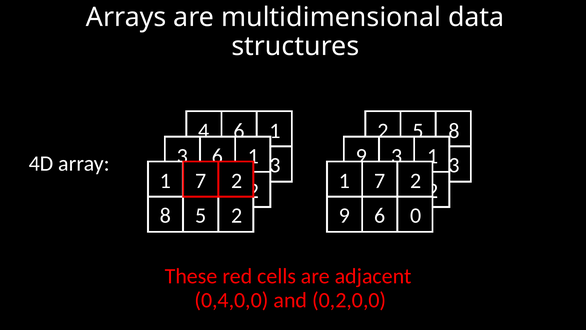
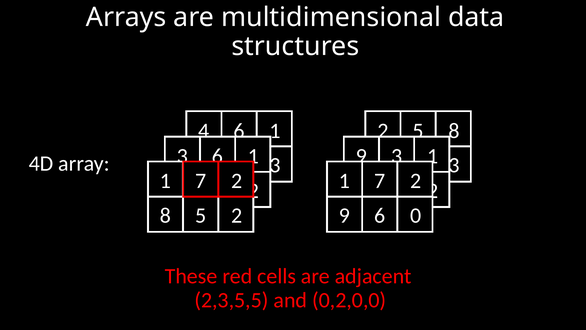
0,4,0,0: 0,4,0,0 -> 2,3,5,5 (231, 300)
